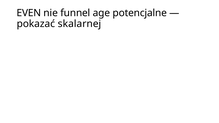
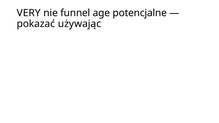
EVEN: EVEN -> VERY (29, 13)
skalarnej: skalarnej -> używając (80, 24)
